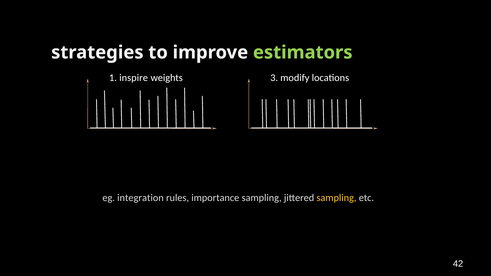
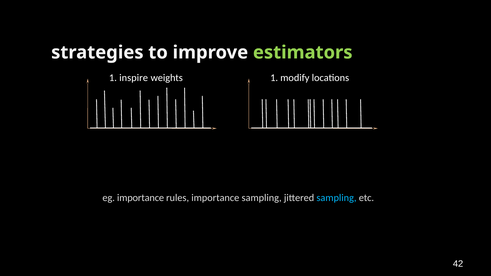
weights 3: 3 -> 1 (274, 78)
eg integration: integration -> importance (141, 198)
sampling colour: yellow -> light blue (336, 198)
